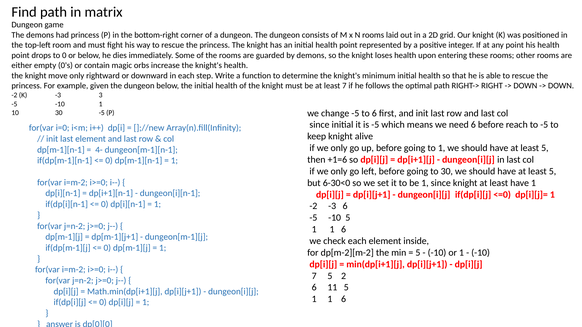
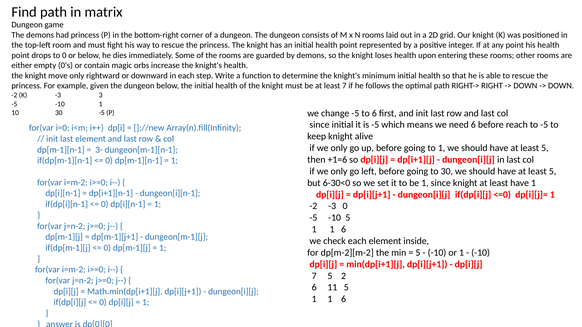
4-: 4- -> 3- (99, 150)
-3 6: 6 -> 0 (345, 206)
